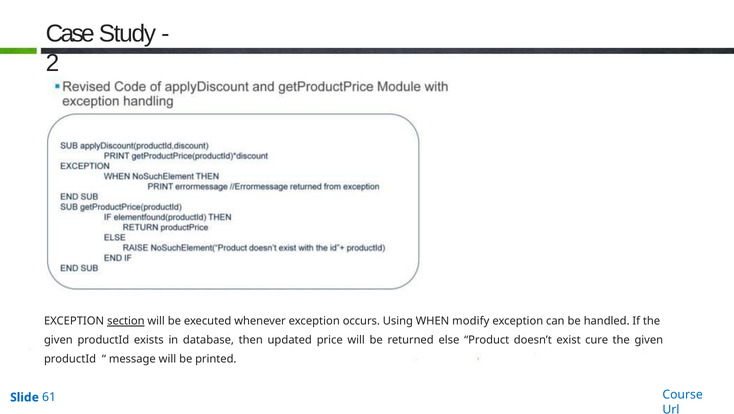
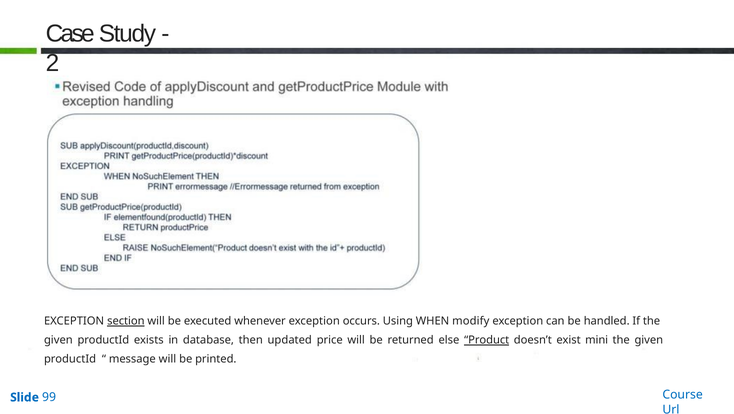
Product underline: none -> present (487, 340)
cure: cure -> mini (597, 340)
61: 61 -> 99 (49, 397)
